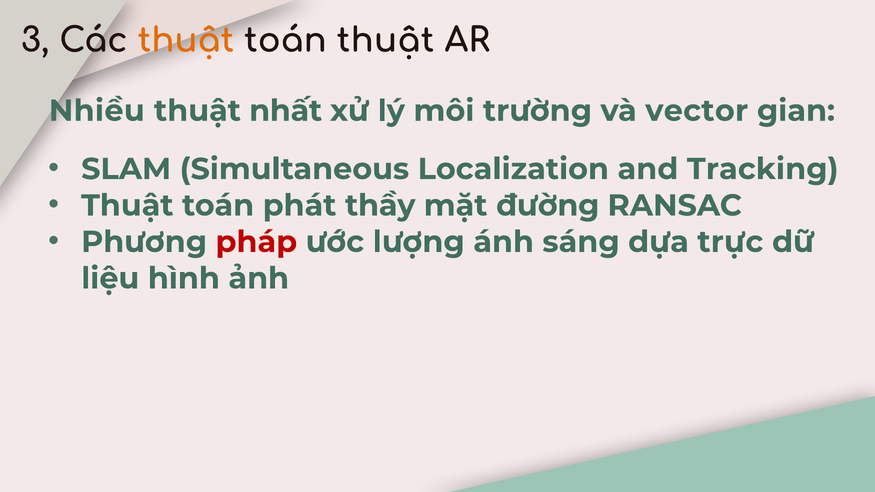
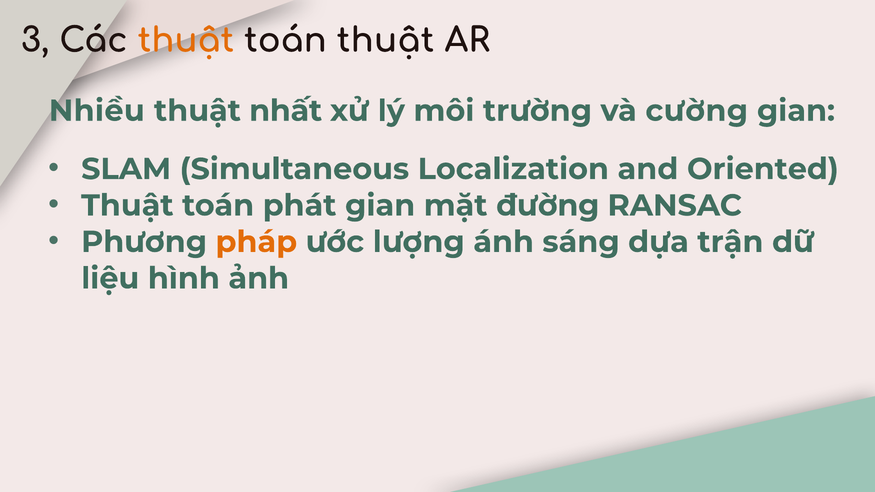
vector: vector -> cường (697, 111)
Tracking: Tracking -> Oriented (763, 169)
phát thầy: thầy -> gian (380, 206)
pháp colour: red -> orange (256, 242)
trực: trực -> trận (730, 242)
